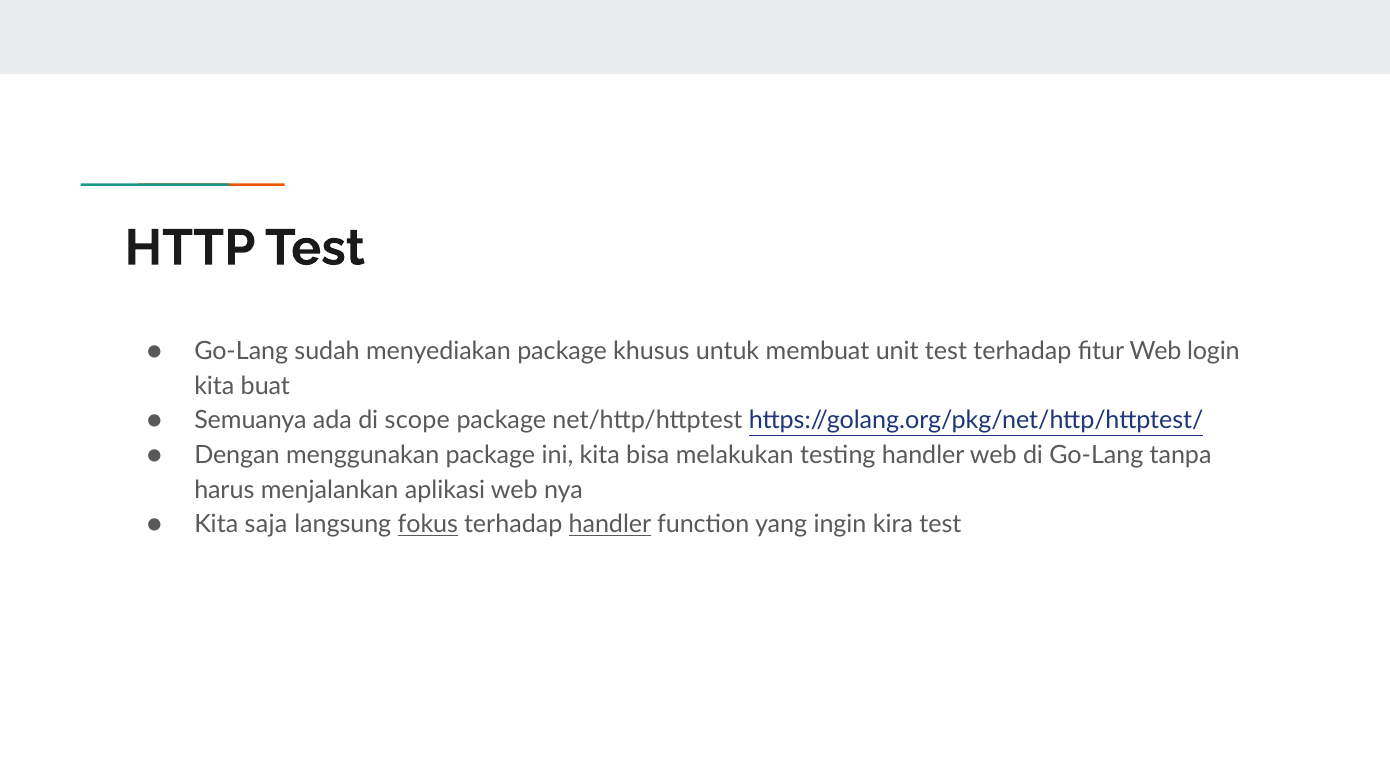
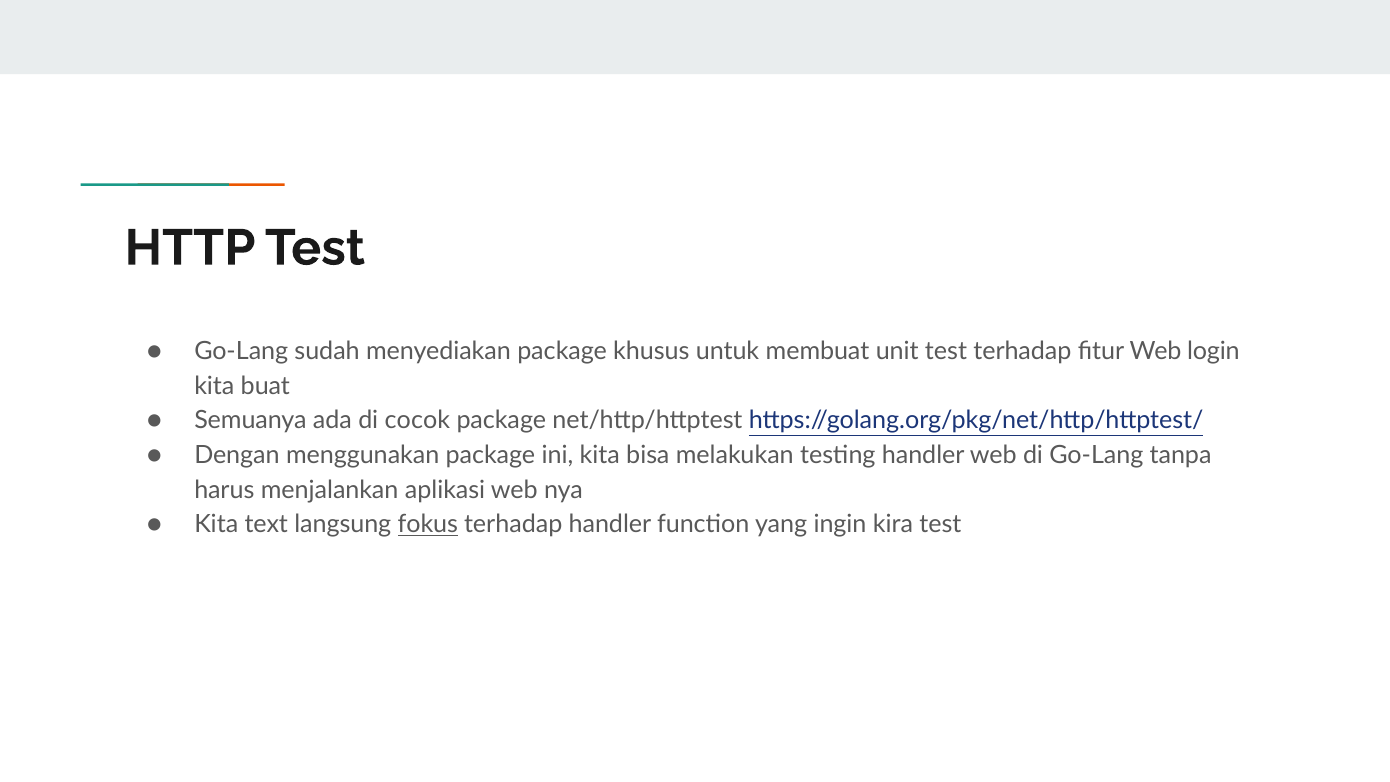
scope: scope -> cocok (417, 421)
saja: saja -> text (266, 524)
handler underline: present -> none (610, 524)
